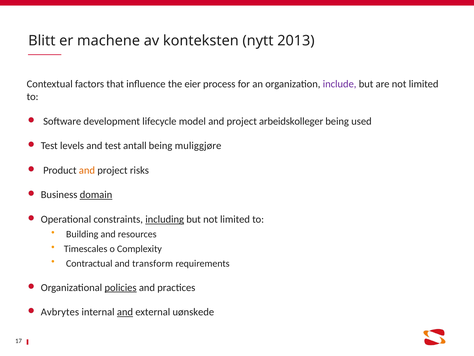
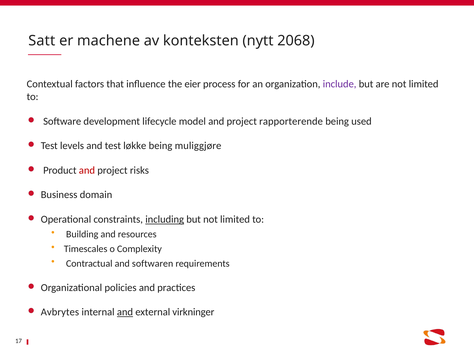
Blitt: Blitt -> Satt (42, 41)
2013: 2013 -> 2068 (296, 41)
arbeidskolleger: arbeidskolleger -> rapporterende (291, 121)
antall: antall -> løkke (135, 146)
and colour: orange -> red (87, 170)
domain underline: present -> none (96, 195)
transform: transform -> softwaren (153, 263)
policies underline: present -> none (121, 287)
uønskede: uønskede -> virkninger (193, 312)
